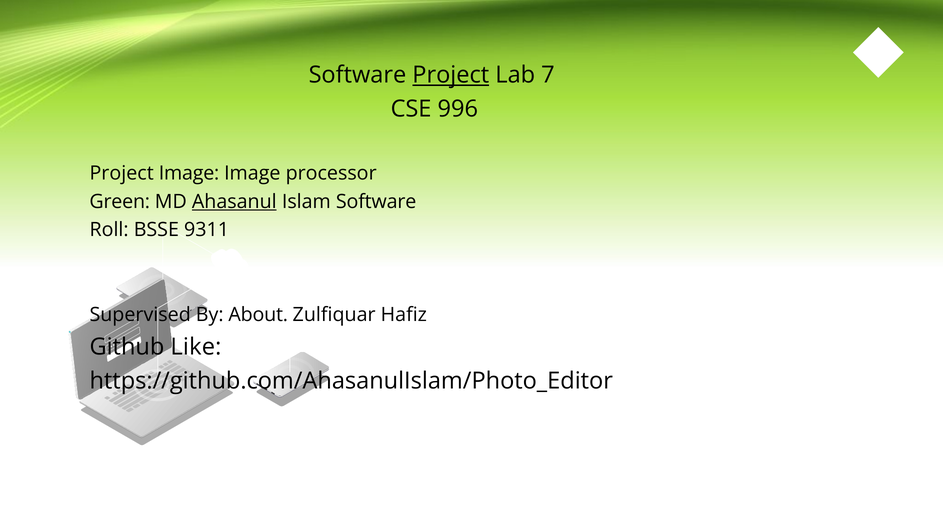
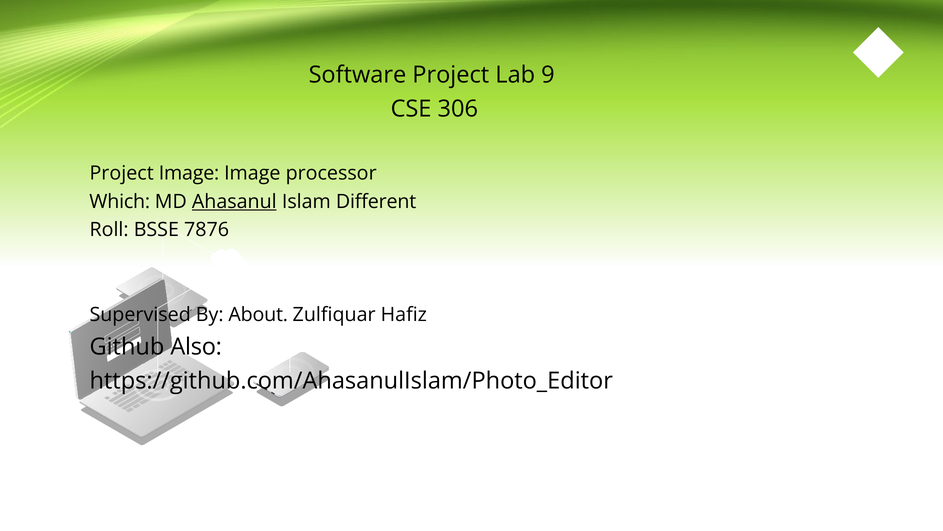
Project underline: present -> none (451, 75)
7: 7 -> 9 (548, 75)
996: 996 -> 306 (458, 109)
Green: Green -> Which (120, 202)
Islam Software: Software -> Different (376, 202)
9311: 9311 -> 7876 (207, 230)
Like: Like -> Also (196, 347)
